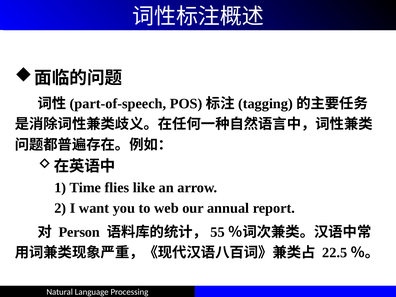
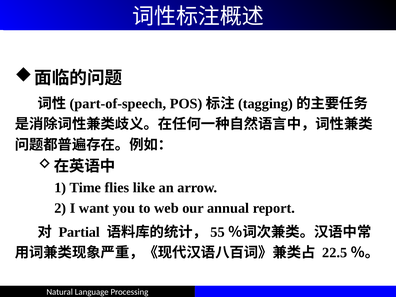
Person: Person -> Partial (79, 232)
